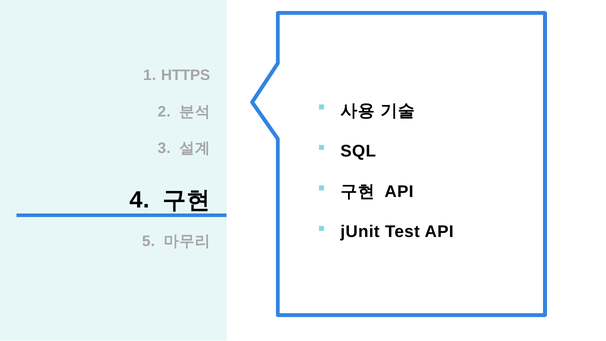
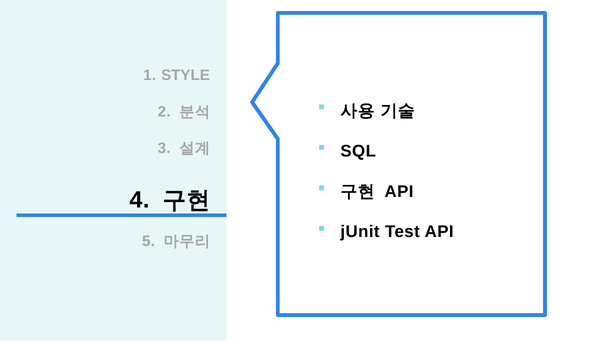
HTTPS: HTTPS -> STYLE (186, 75)
